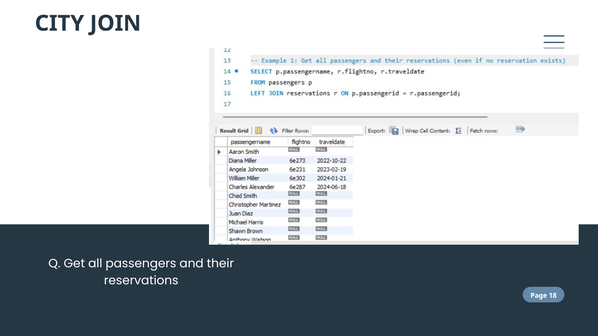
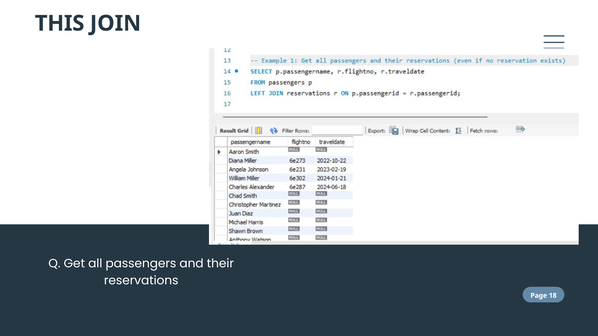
CITY: CITY -> THIS (60, 23)
